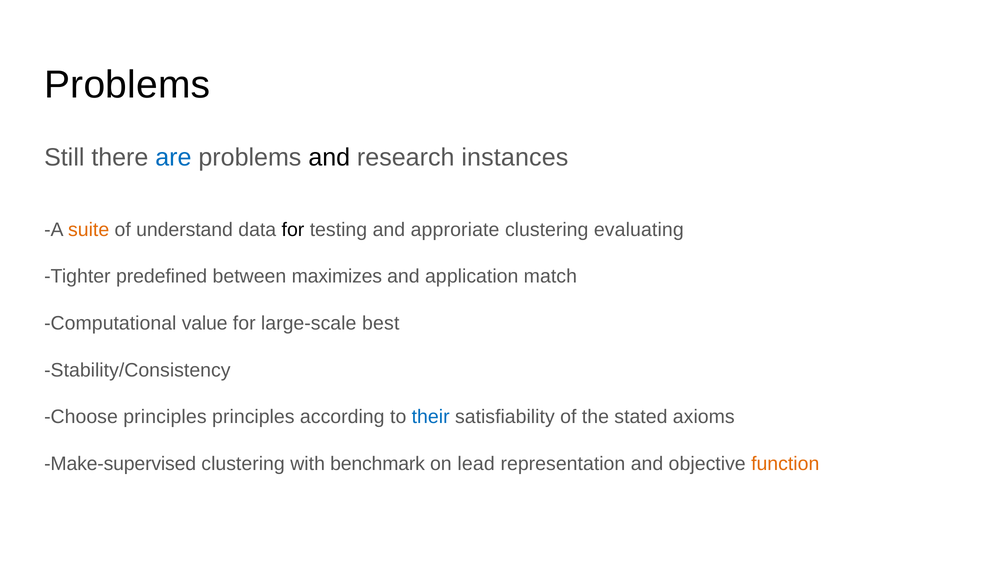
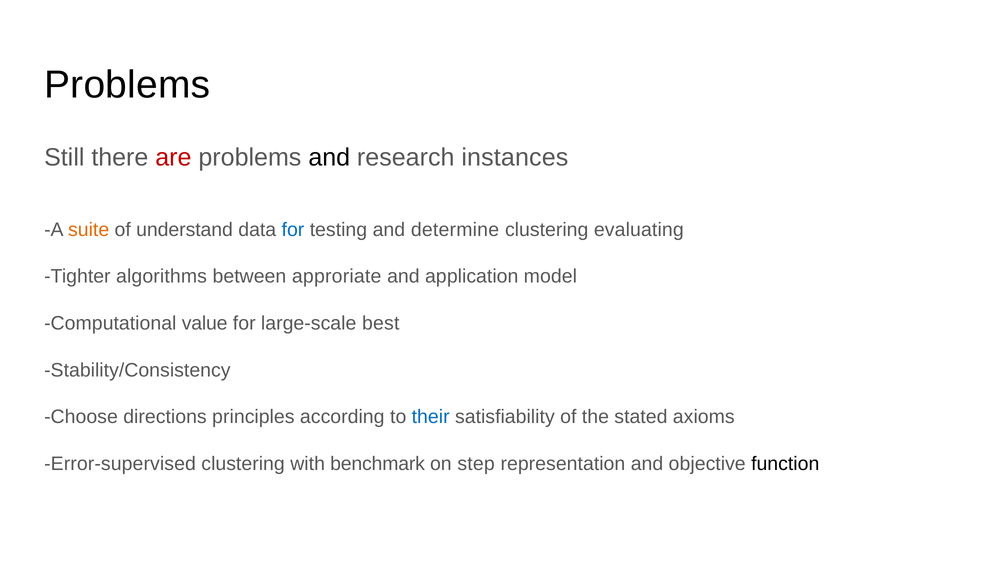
are colour: blue -> red (173, 158)
for colour: black -> blue (293, 230)
approriate: approriate -> determine (455, 230)
predefined: predefined -> algorithms (162, 276)
maximizes: maximizes -> approriate (337, 276)
match: match -> model (550, 276)
Choose principles: principles -> directions (165, 417)
Make-supervised: Make-supervised -> Error-supervised (120, 463)
lead: lead -> step (476, 463)
function colour: orange -> black (785, 463)
